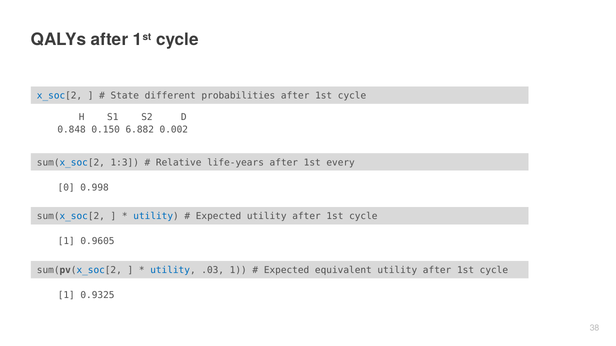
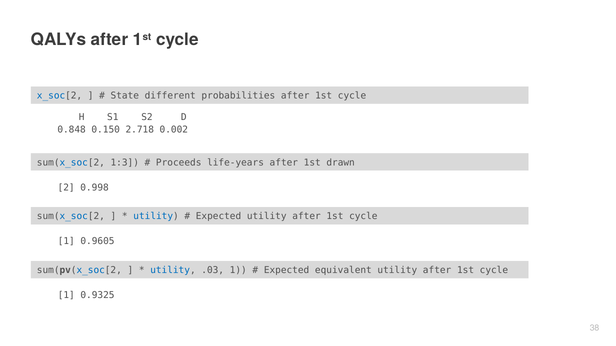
6.882: 6.882 -> 2.718 (140, 130)
Relative: Relative -> Proceeds (179, 163)
every: every -> drawn (341, 163)
0: 0 -> 2 (66, 188)
